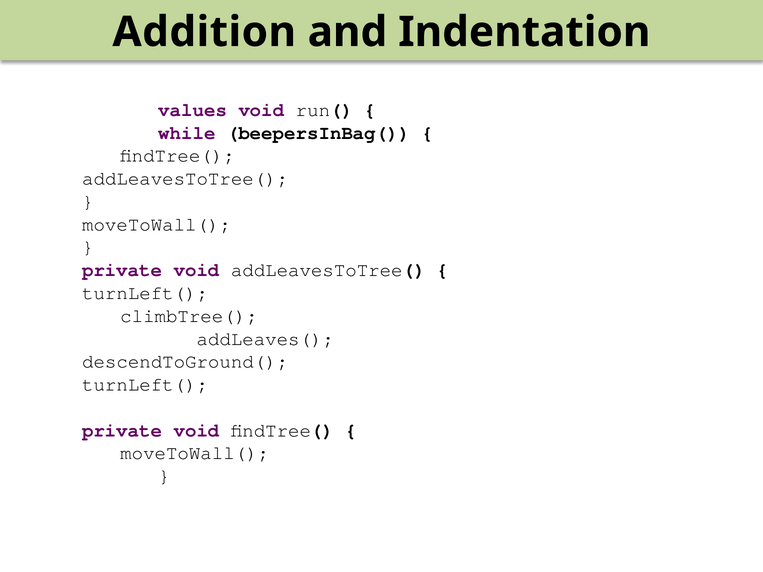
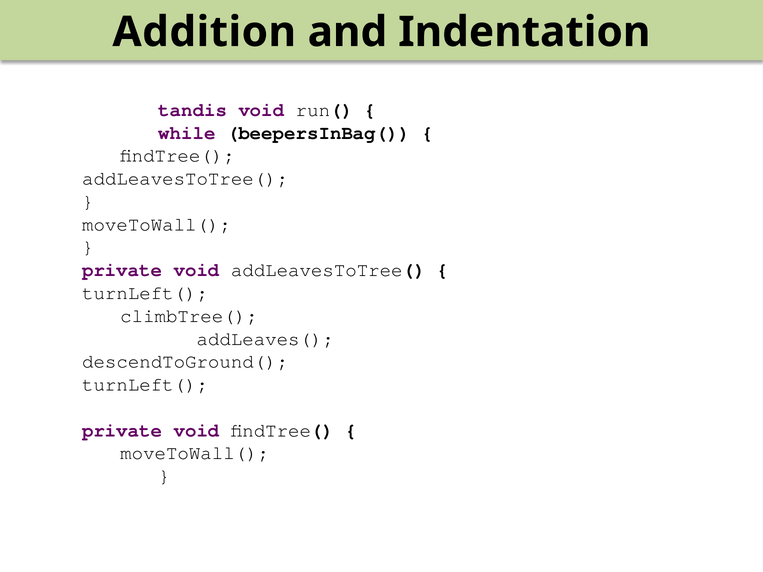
values: values -> tandis (193, 110)
